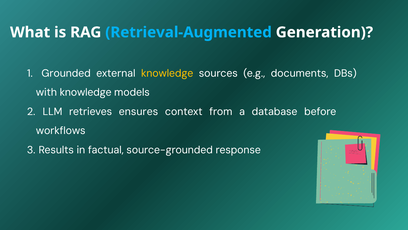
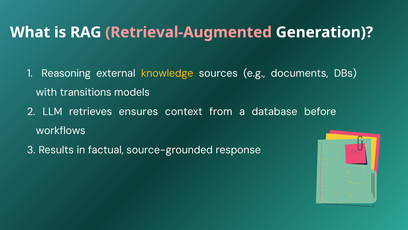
Retrieval-Augmented colour: light blue -> pink (189, 32)
Grounded: Grounded -> Reasoning (66, 73)
with knowledge: knowledge -> transitions (86, 92)
